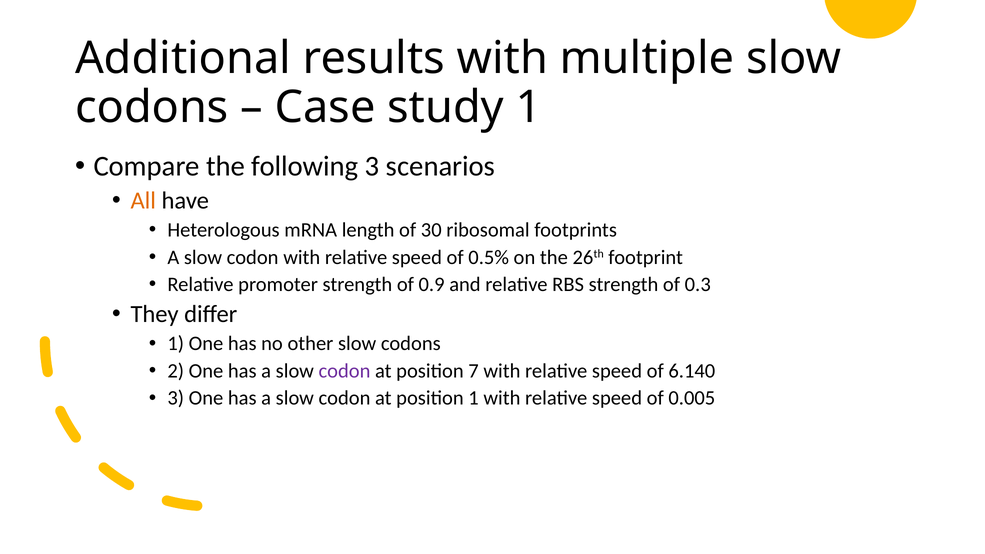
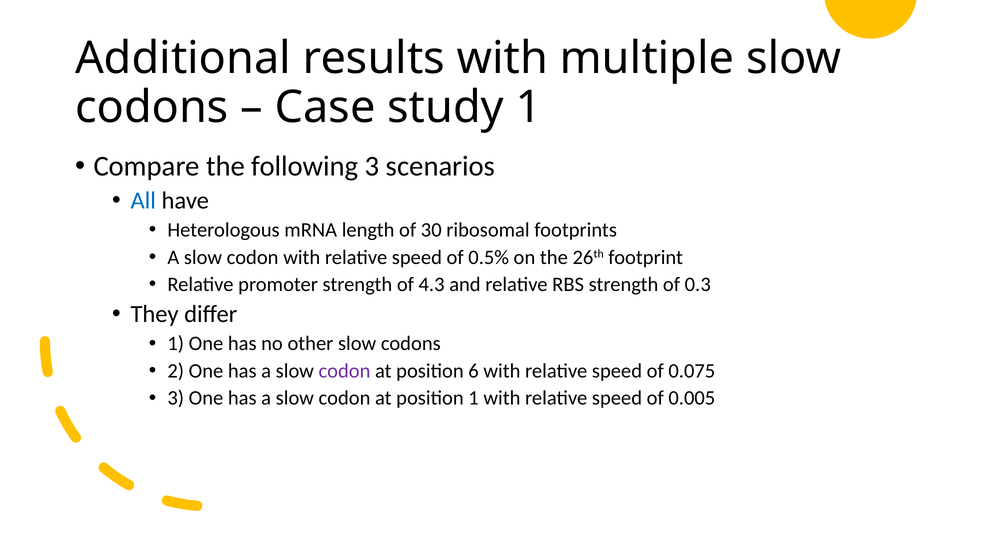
All colour: orange -> blue (143, 200)
0.9: 0.9 -> 4.3 (432, 285)
7: 7 -> 6 (474, 371)
6.140: 6.140 -> 0.075 (692, 371)
